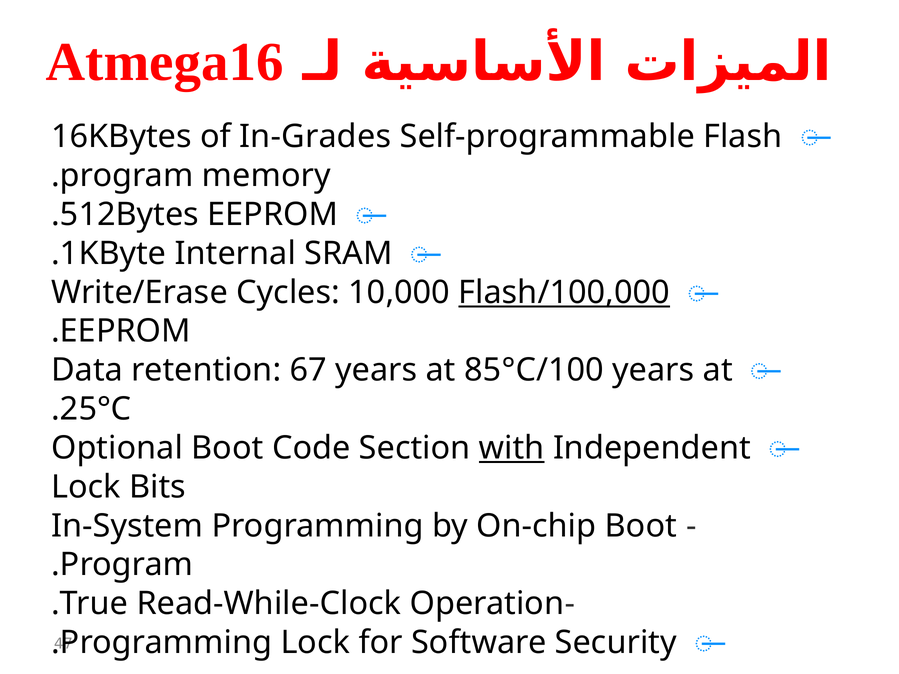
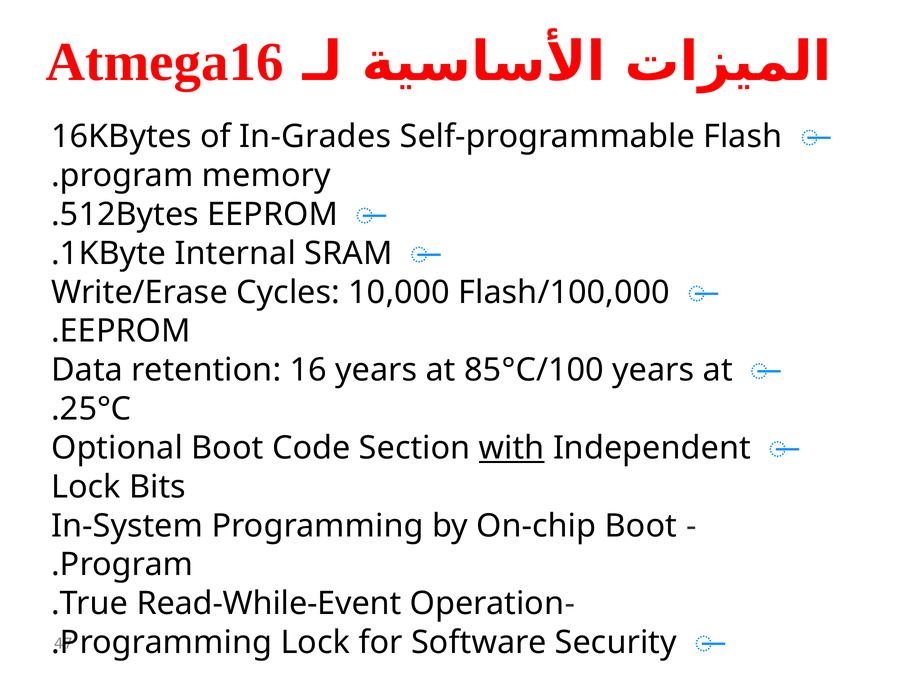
Flash/100,000 underline: present -> none (564, 292)
67: 67 -> 16 (308, 370)
Read-While-Clock: Read-While-Clock -> Read-While-Event (269, 604)
